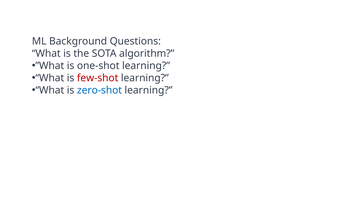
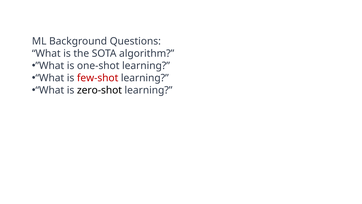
zero-shot colour: blue -> black (99, 90)
